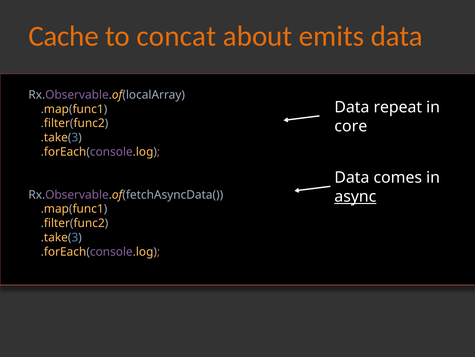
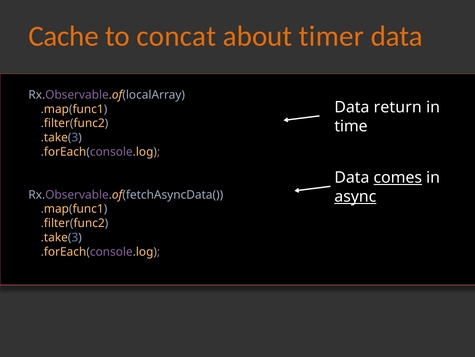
emits: emits -> timer (331, 36)
repeat: repeat -> return (398, 107)
core: core -> time (351, 126)
comes underline: none -> present (398, 177)
